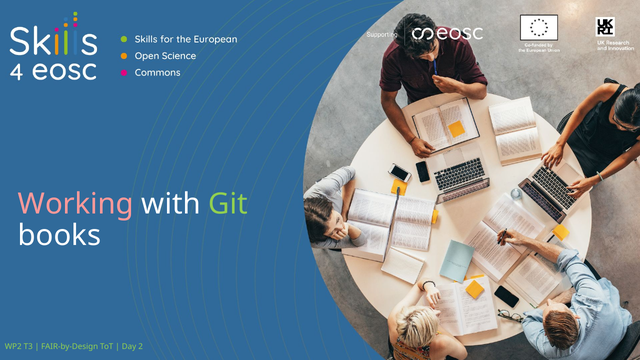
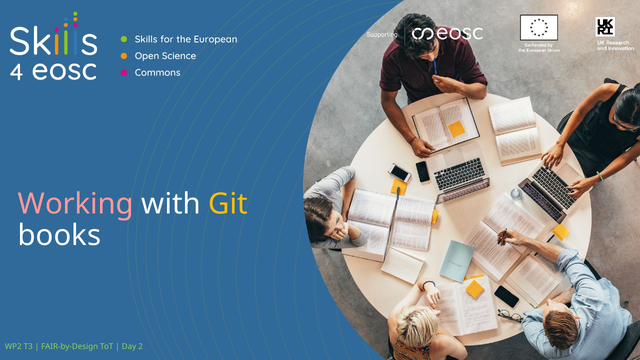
Git colour: light green -> yellow (228, 204)
